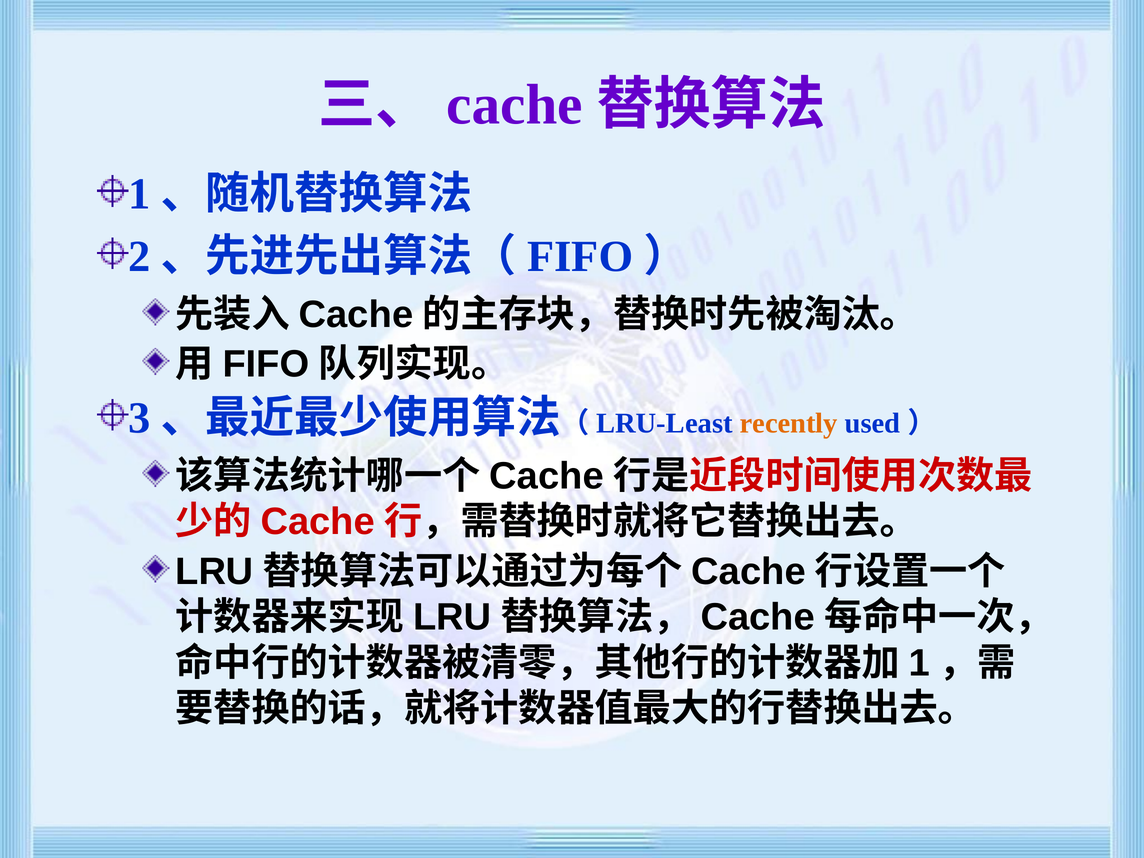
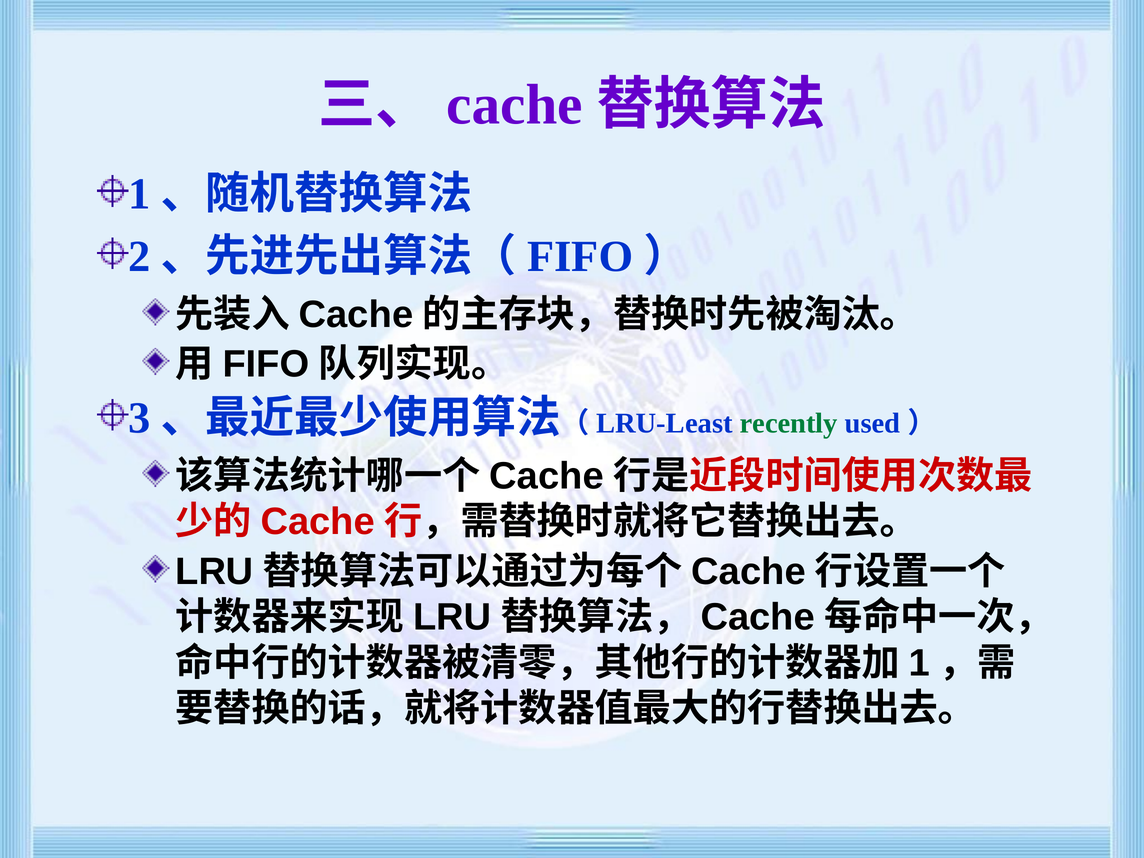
recently colour: orange -> green (789, 423)
